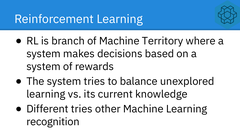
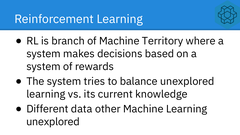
Different tries: tries -> data (82, 109)
recognition: recognition -> unexplored (53, 122)
